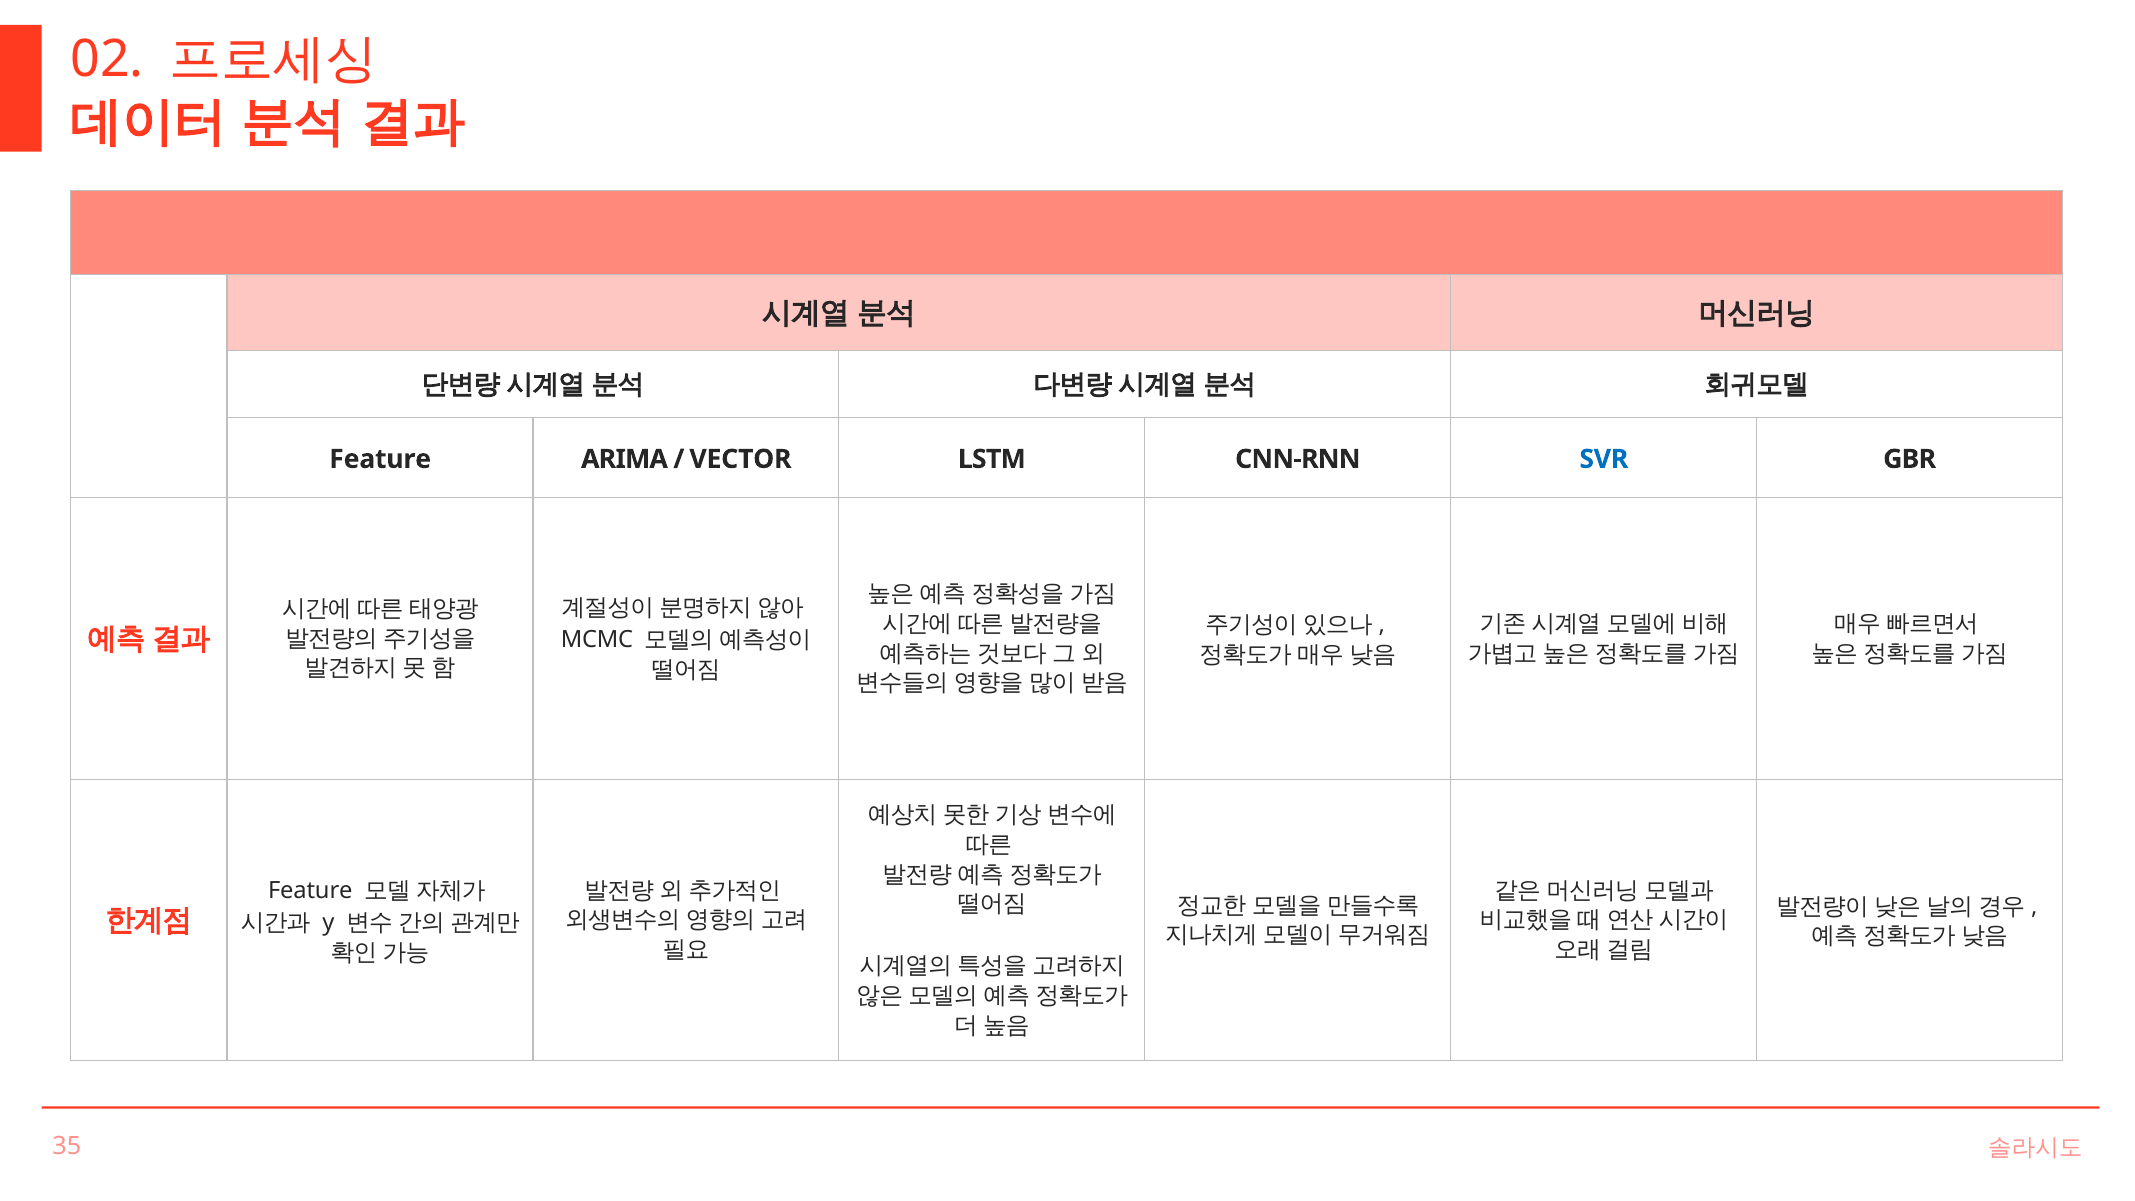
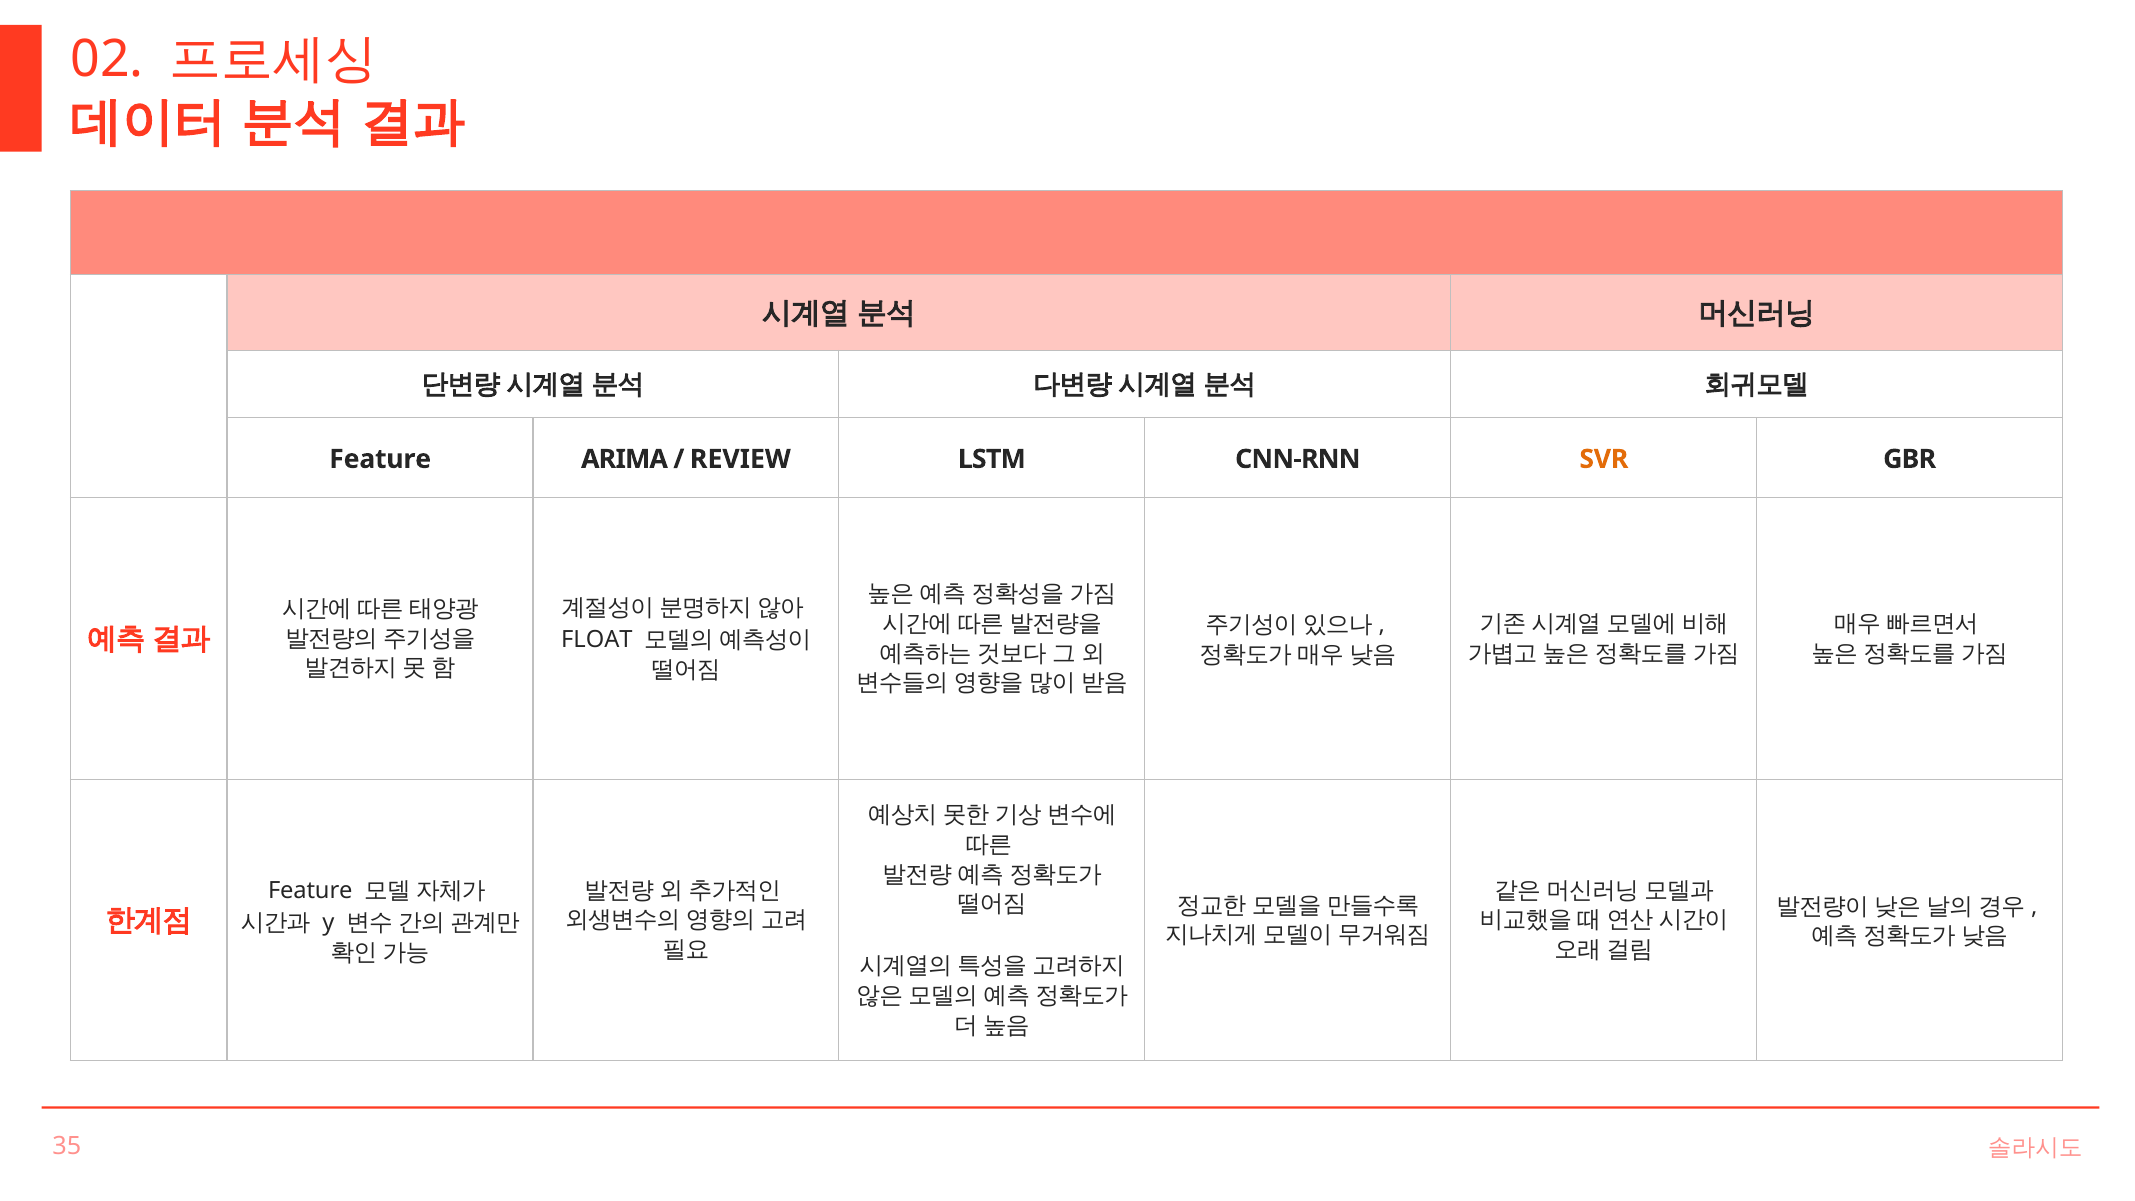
VECTOR: VECTOR -> REVIEW (740, 459)
SVR colour: blue -> orange (1604, 459)
MCMC: MCMC -> FLOAT (597, 640)
